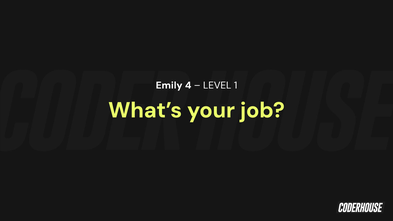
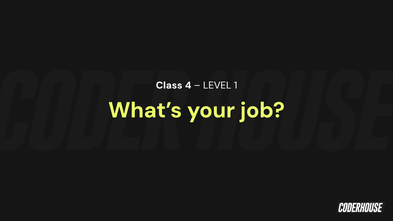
Emily: Emily -> Class (169, 85)
